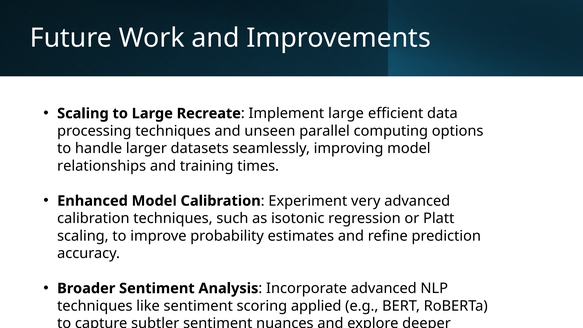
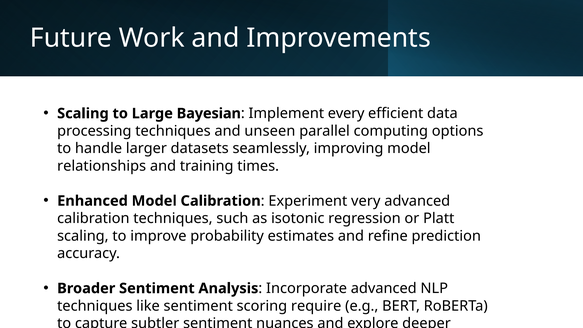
Recreate: Recreate -> Bayesian (209, 113)
Implement large: large -> every (346, 113)
applied: applied -> require (316, 306)
